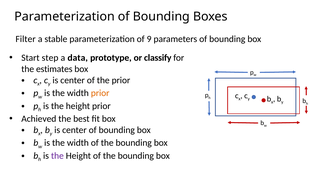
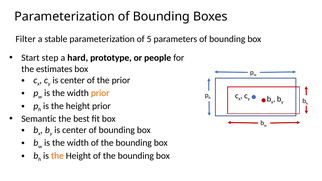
9: 9 -> 5 (149, 39)
data: data -> hard (78, 58)
classify: classify -> people (158, 58)
Achieved: Achieved -> Semantic (39, 119)
the colour: purple -> orange (57, 156)
